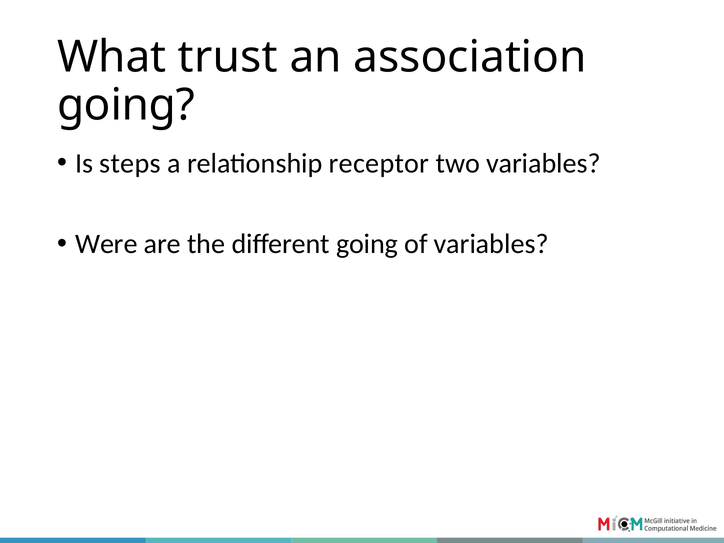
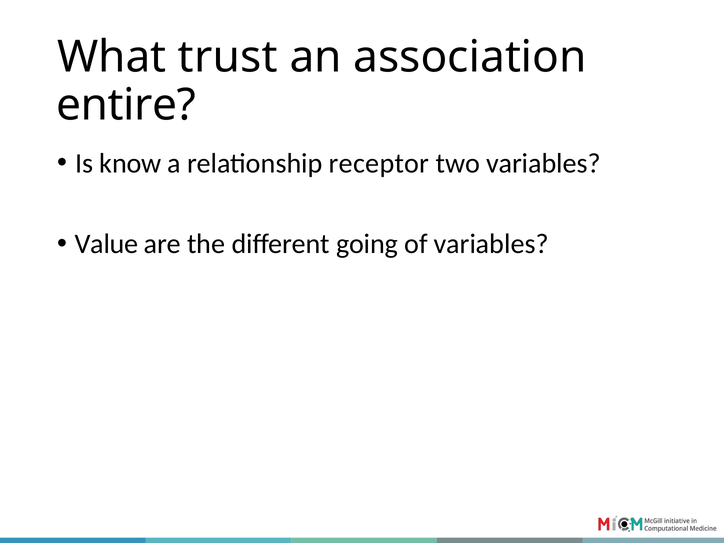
going: going -> entire (126, 105)
steps: steps -> know (130, 163)
Were: Were -> Value (106, 244)
